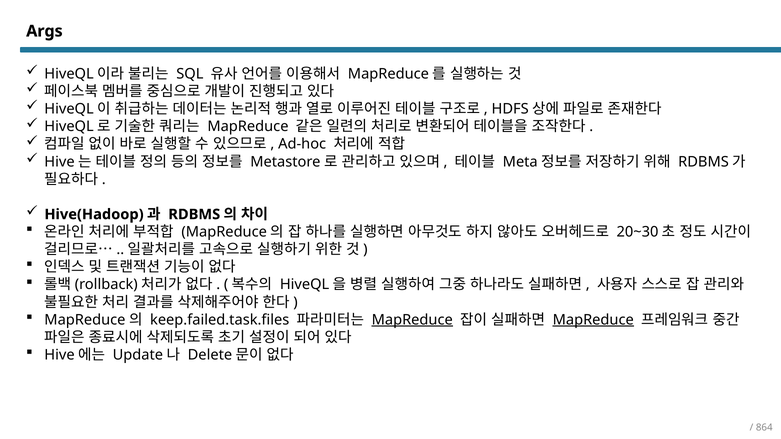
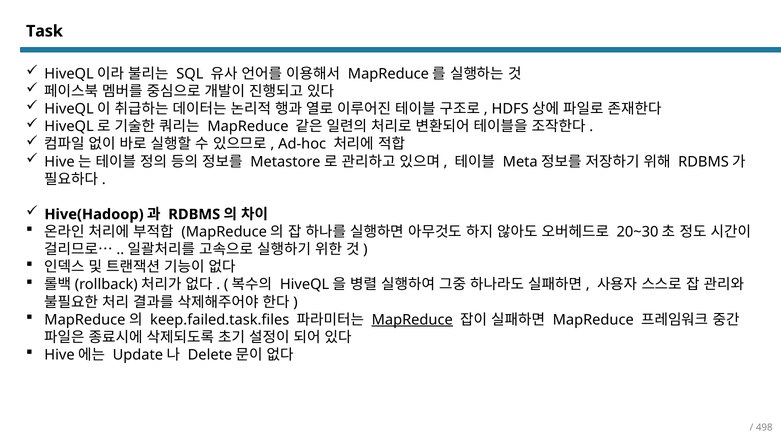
Args: Args -> Task (44, 31)
MapReduce underline: present -> none (593, 320)
864: 864 -> 498 (764, 428)
